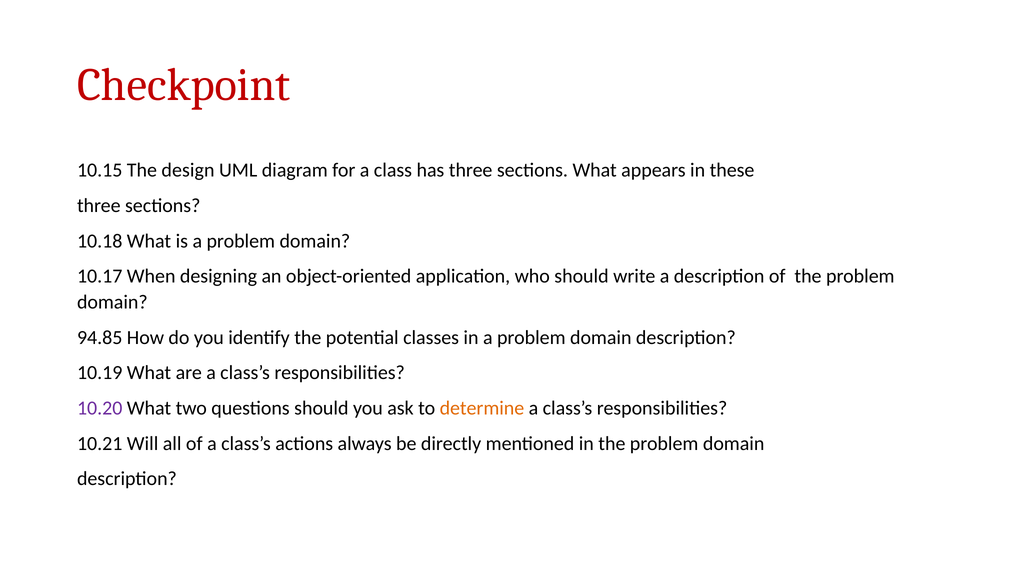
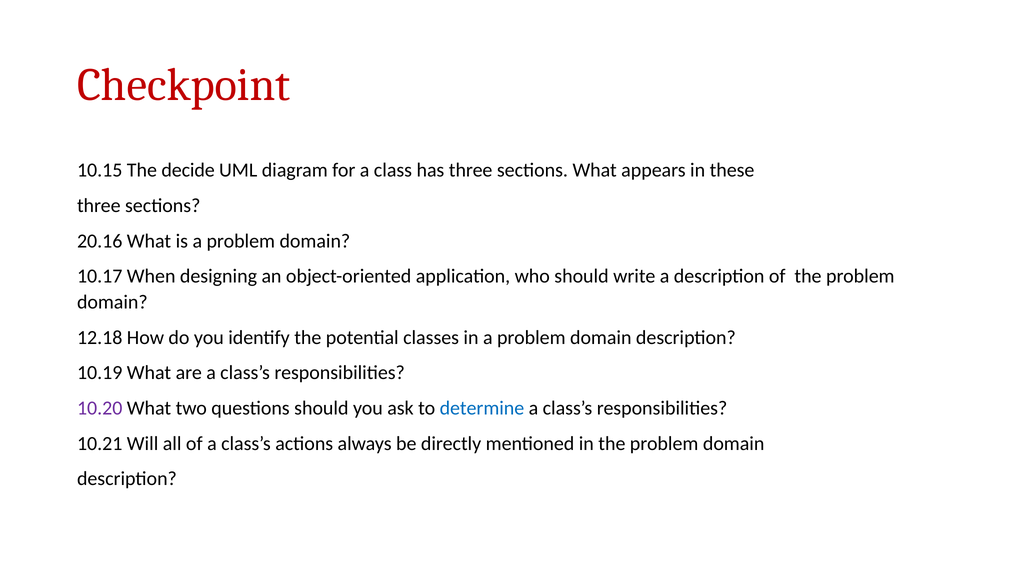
design: design -> decide (188, 170)
10.18: 10.18 -> 20.16 (100, 241)
94.85: 94.85 -> 12.18 (100, 338)
determine colour: orange -> blue (482, 408)
